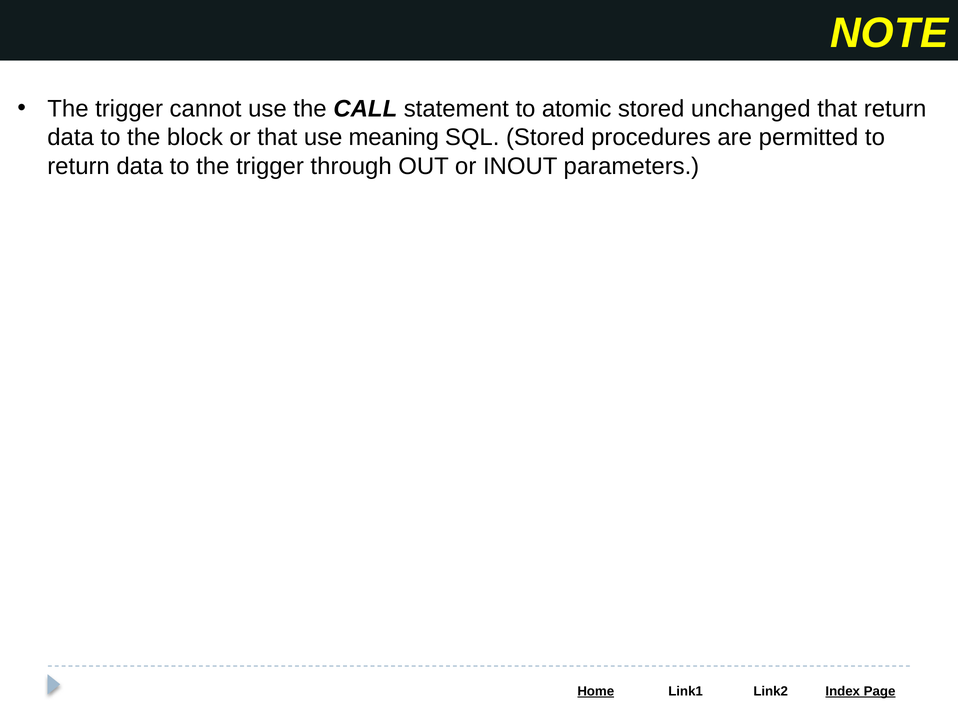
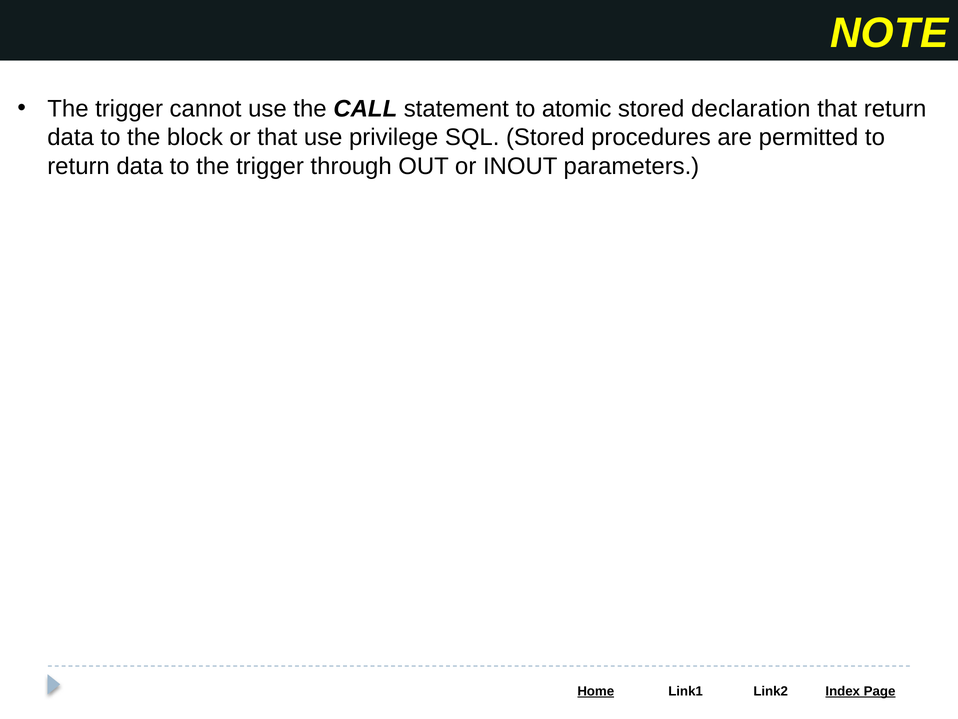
unchanged: unchanged -> declaration (751, 109)
meaning: meaning -> privilege (394, 137)
